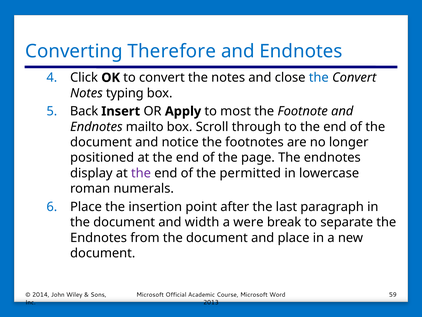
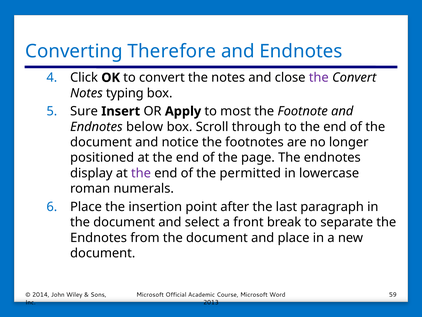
the colour: blue -> purple (319, 78)
Back: Back -> Sure (84, 111)
mailto: mailto -> below (145, 127)
width: width -> select (202, 222)
were: were -> front (248, 222)
